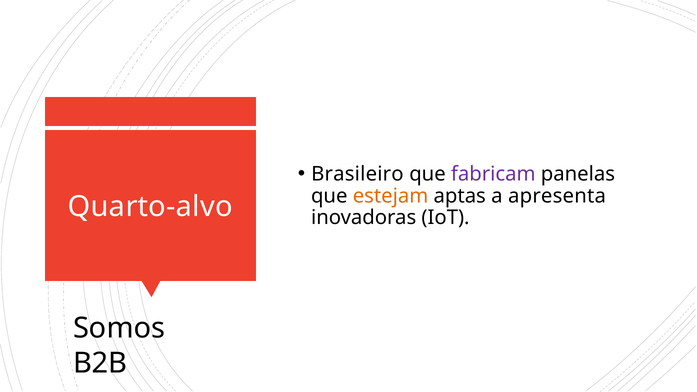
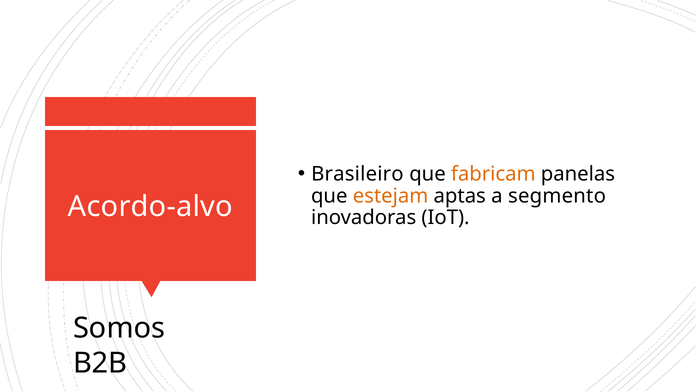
fabricam colour: purple -> orange (493, 174)
apresenta: apresenta -> segmento (557, 196)
Quarto-alvo: Quarto-alvo -> Acordo-alvo (150, 206)
